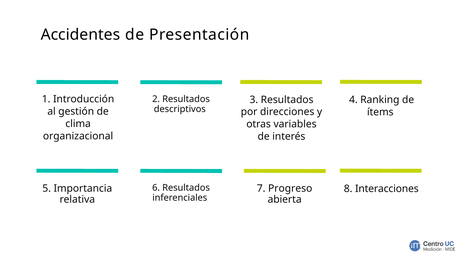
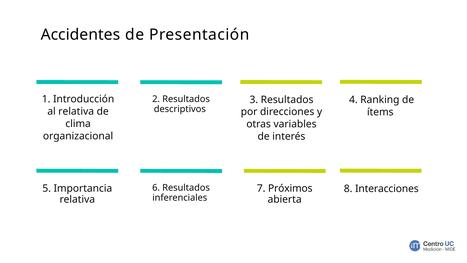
al gestión: gestión -> relativa (76, 111)
Progreso: Progreso -> Próximos (290, 188)
